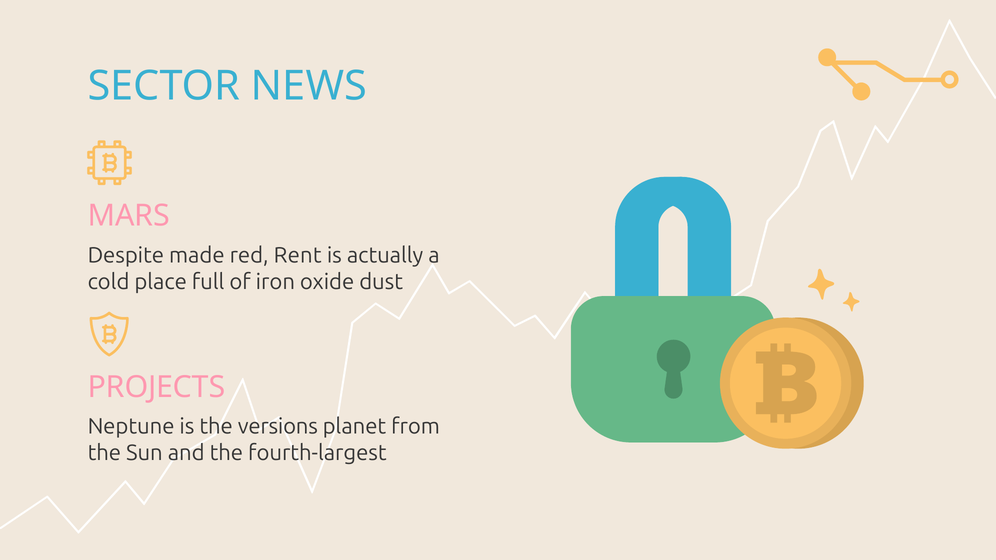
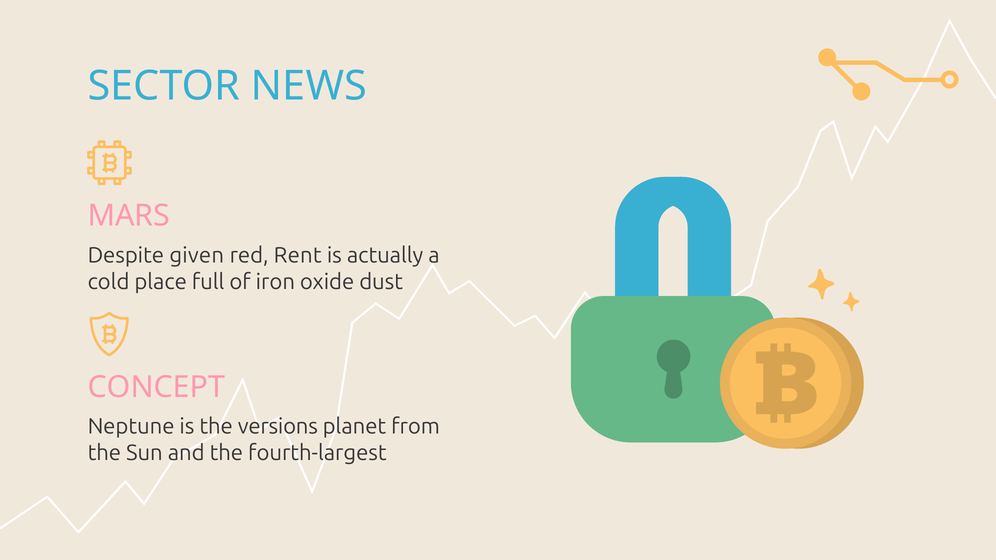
made: made -> given (197, 256)
PROJECTS: PROJECTS -> CONCEPT (156, 387)
